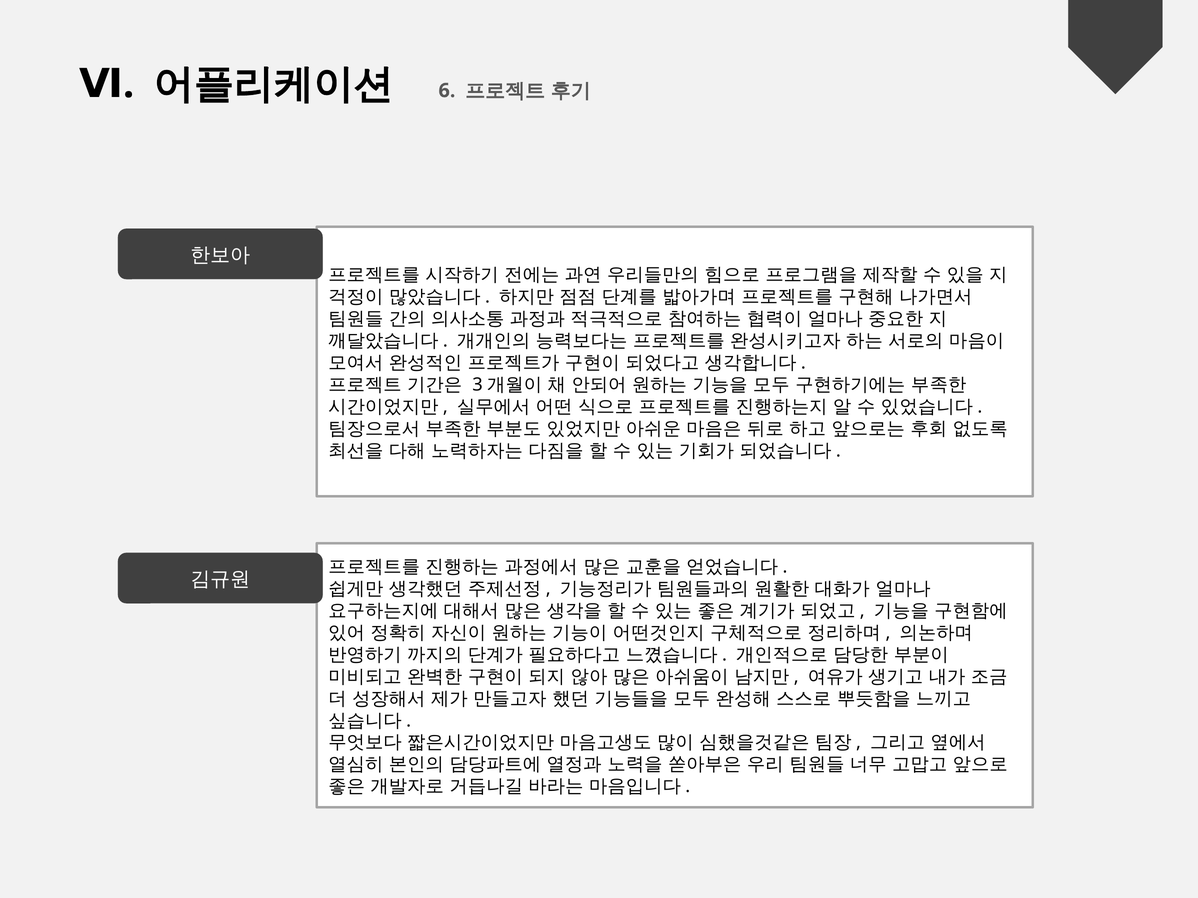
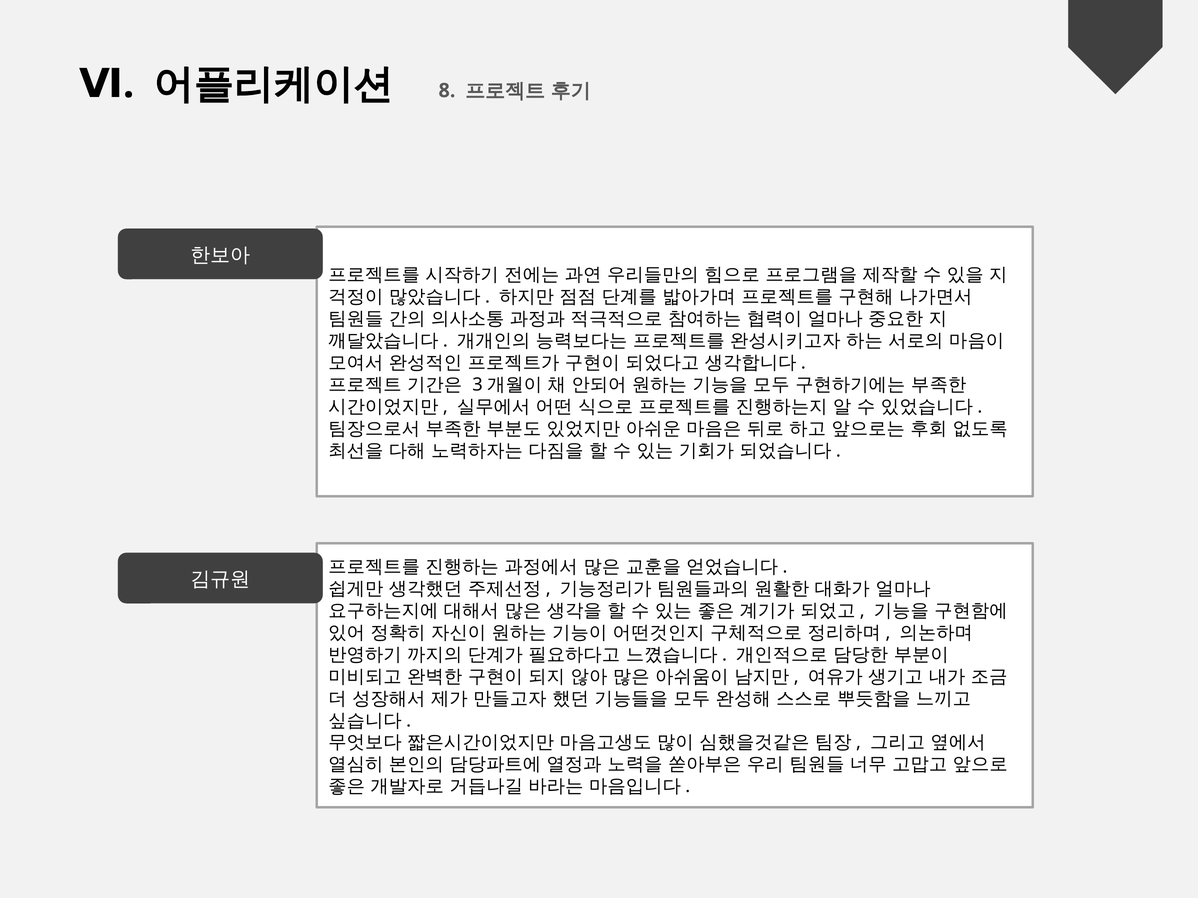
6: 6 -> 8 (447, 91)
